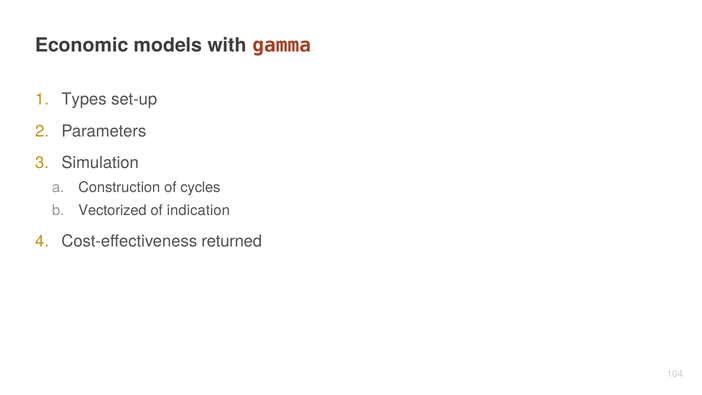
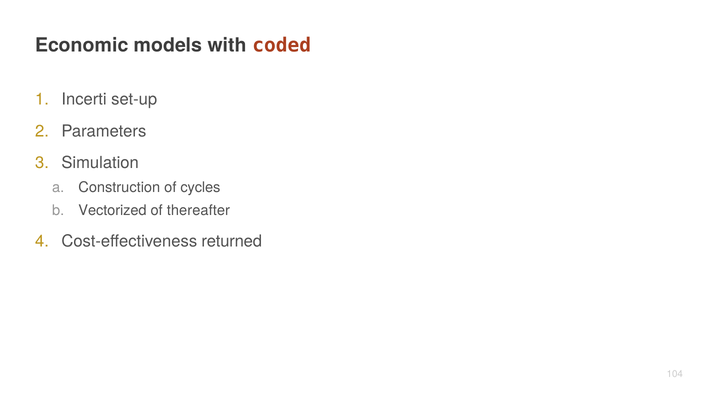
gamma: gamma -> coded (282, 45)
Types: Types -> Incerti (84, 99)
indication: indication -> thereafter (198, 211)
